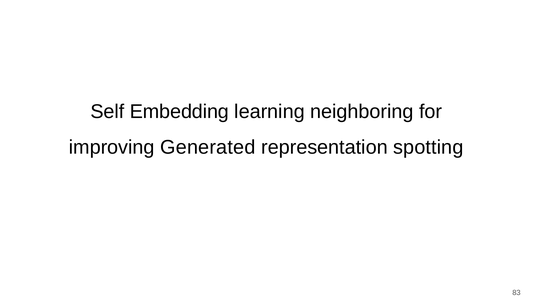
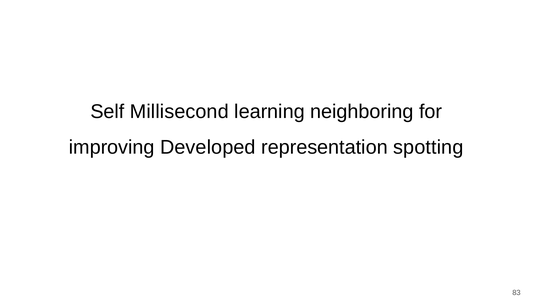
Embedding: Embedding -> Millisecond (179, 111)
Generated: Generated -> Developed (208, 147)
